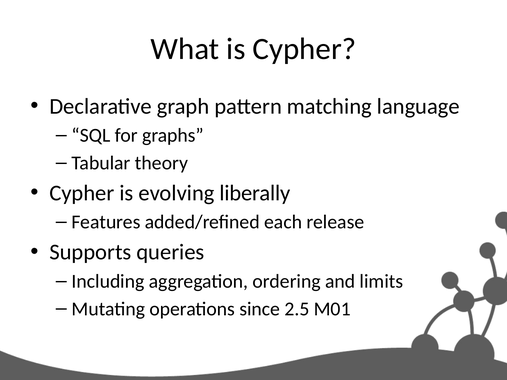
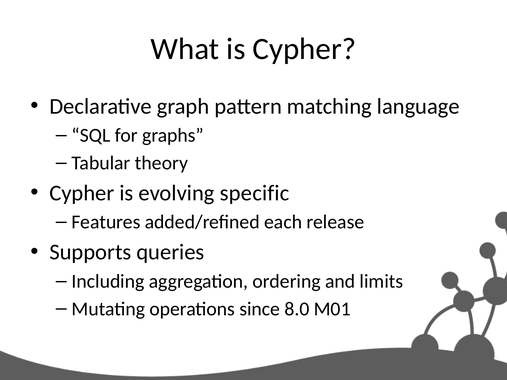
liberally: liberally -> specific (255, 193)
2.5: 2.5 -> 8.0 (297, 309)
